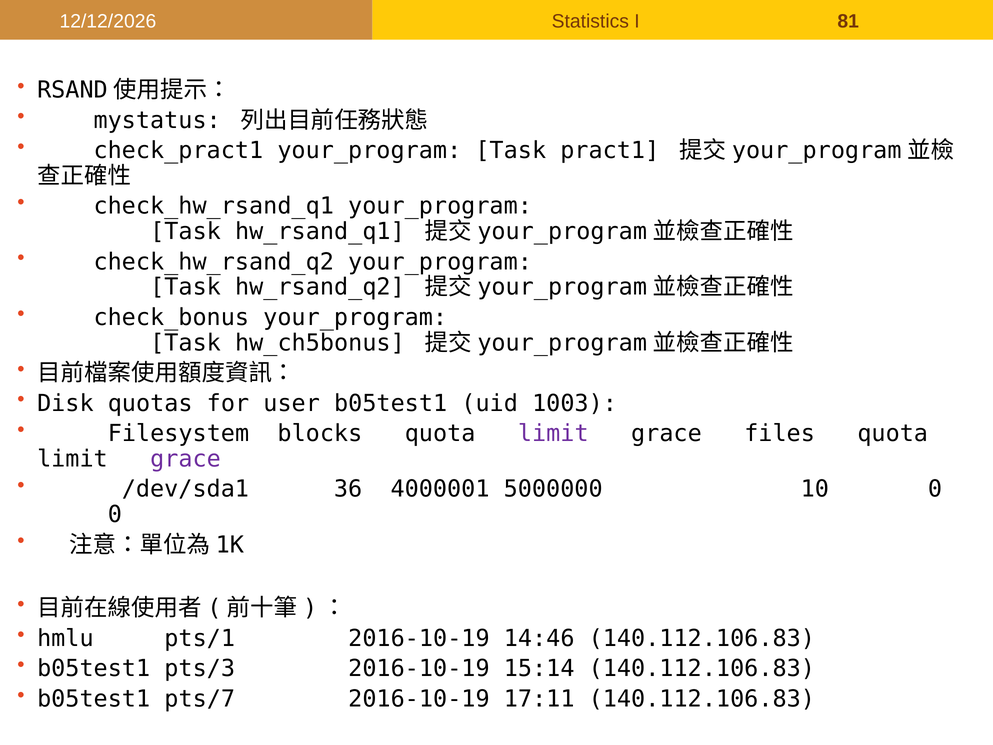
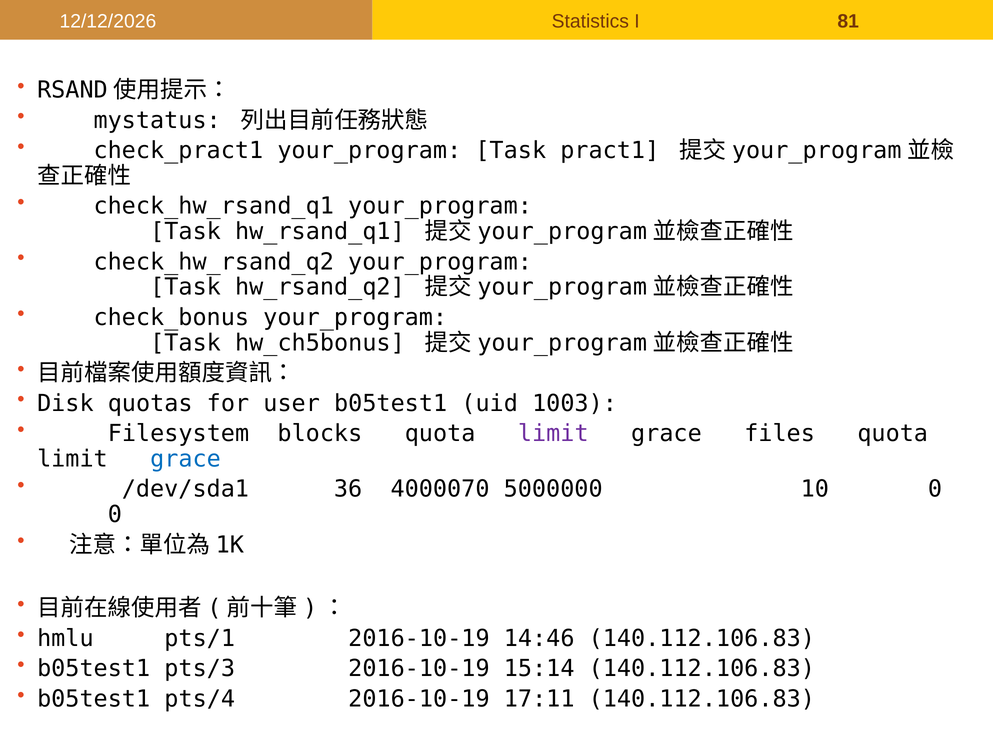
grace colour: purple -> blue (185, 459)
4000001: 4000001 -> 4000070 (440, 489)
pts/7: pts/7 -> pts/4 (200, 699)
